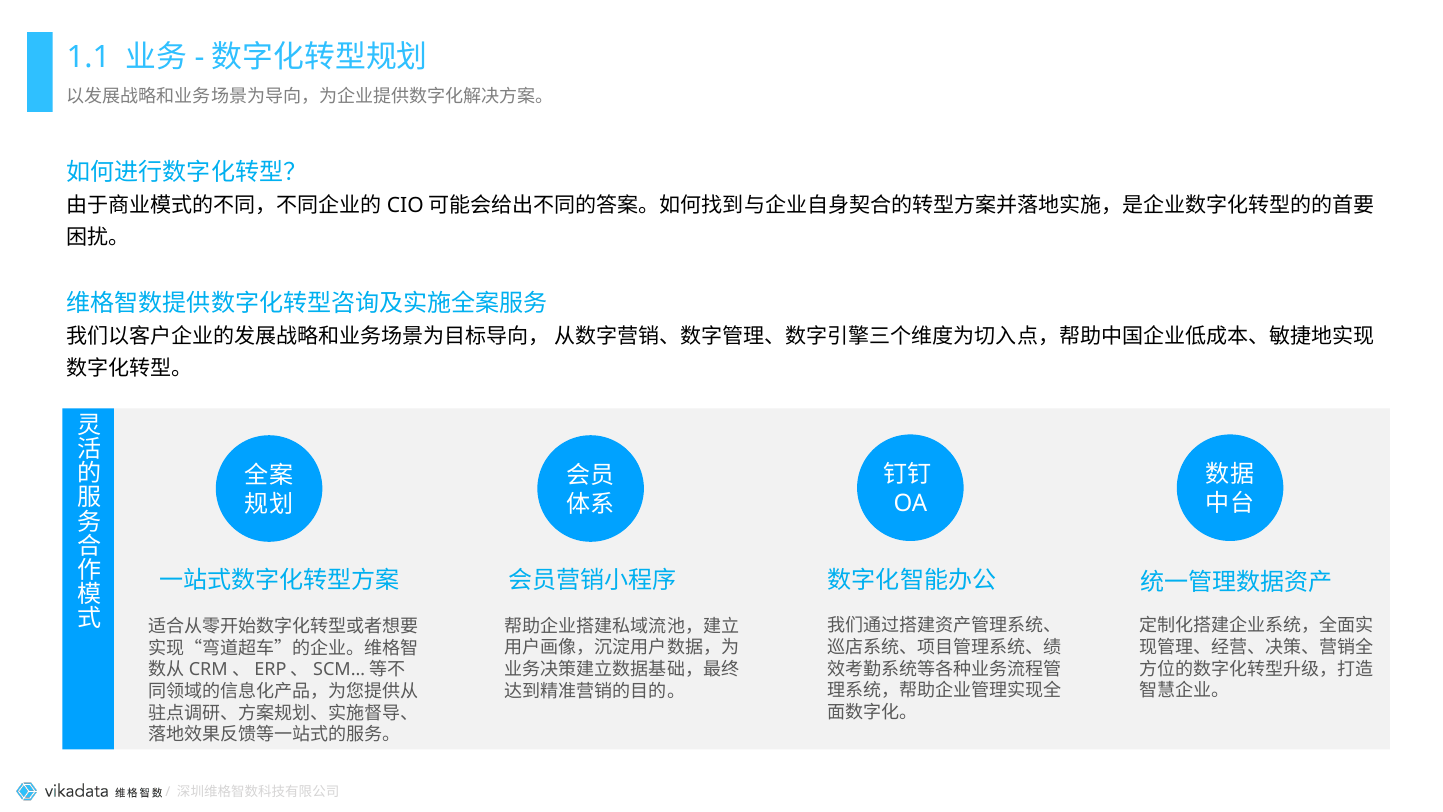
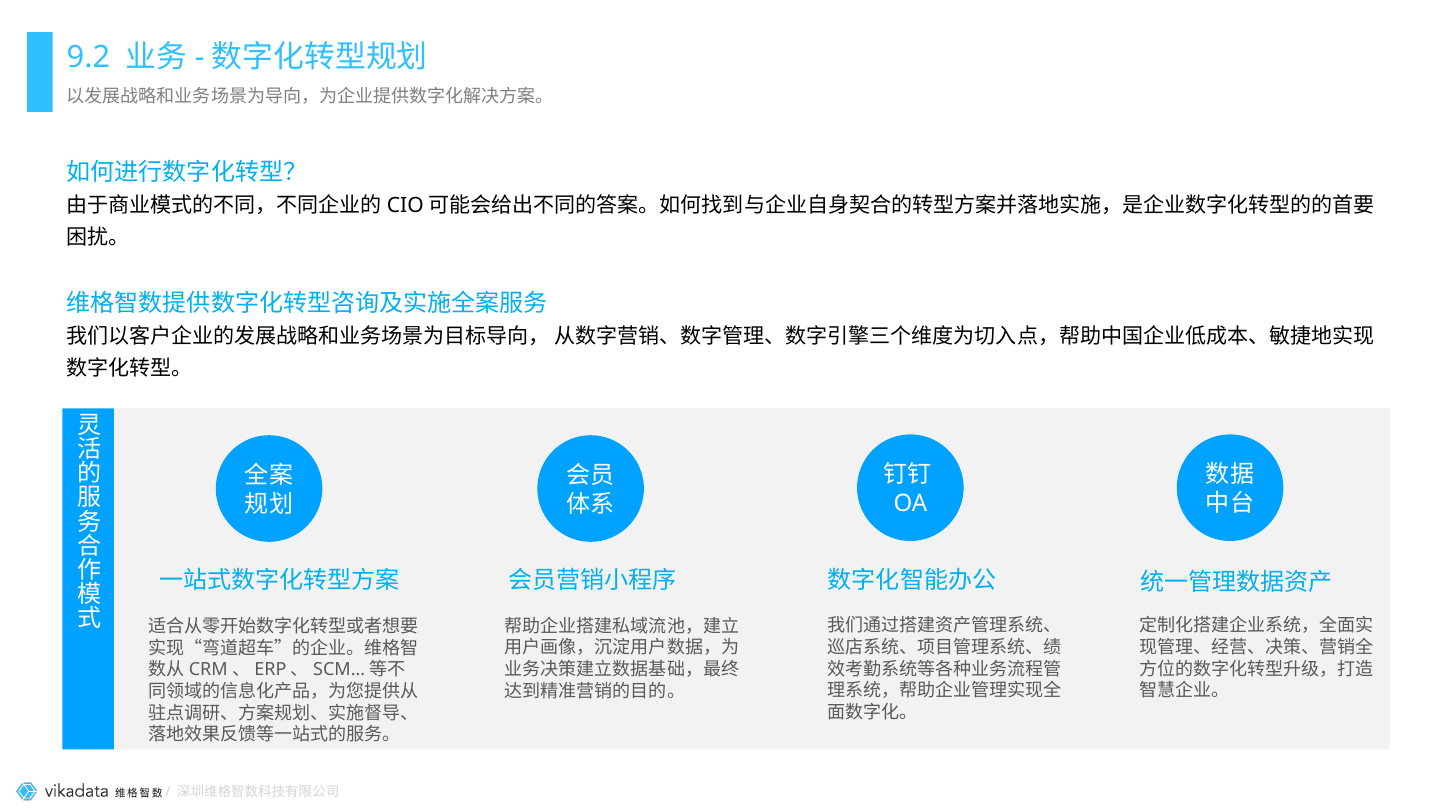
1.1: 1.1 -> 9.2 (88, 57)
